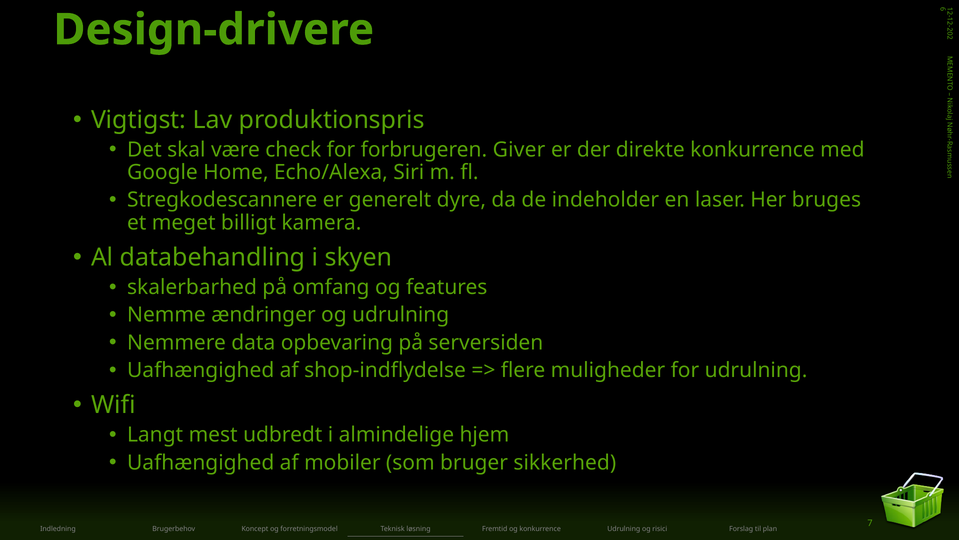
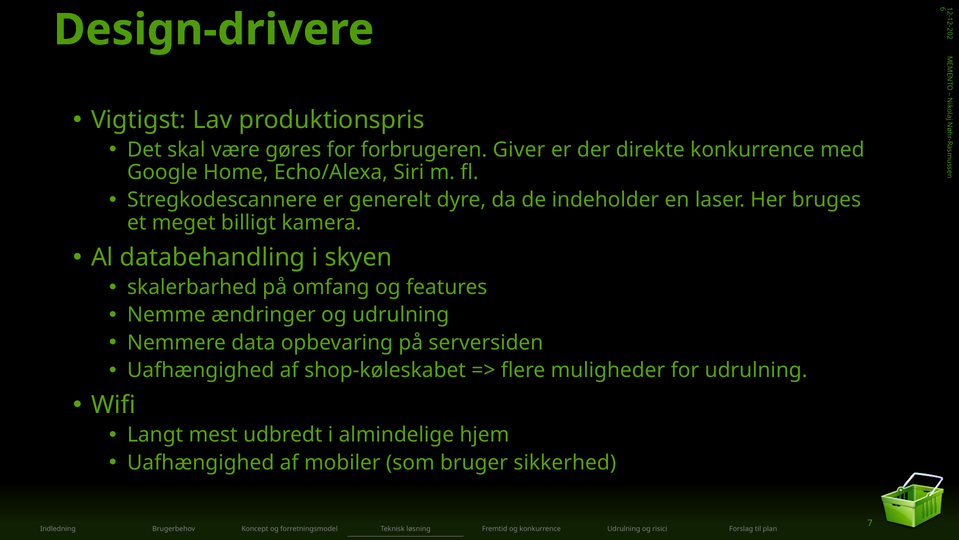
check: check -> gøres (293, 149)
shop-indflydelse: shop-indflydelse -> shop-køleskabet (385, 370)
